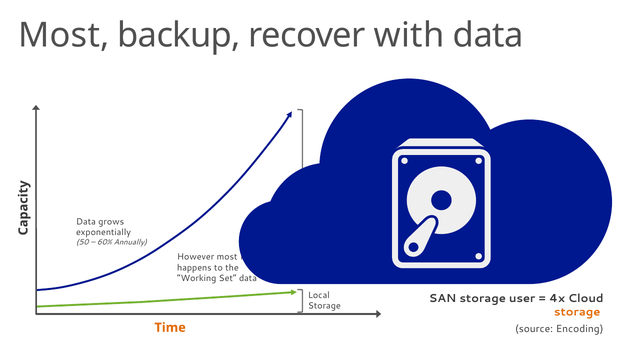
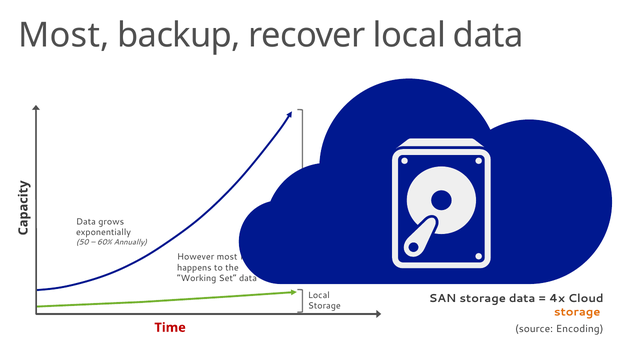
recover with: with -> local (409, 35)
storage user: user -> data (522, 298)
Time colour: orange -> red (170, 328)
